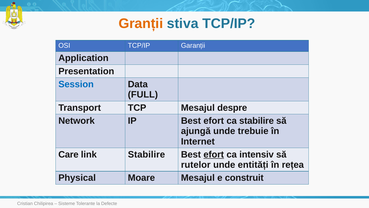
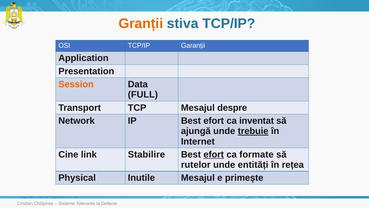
Session colour: blue -> orange (76, 84)
ca stabilire: stabilire -> inventat (257, 121)
trebuie underline: none -> present (253, 131)
Care: Care -> Cine (68, 154)
intensiv: intensiv -> formate (256, 154)
Moare: Moare -> Inutile (141, 178)
construit: construit -> primește (244, 178)
